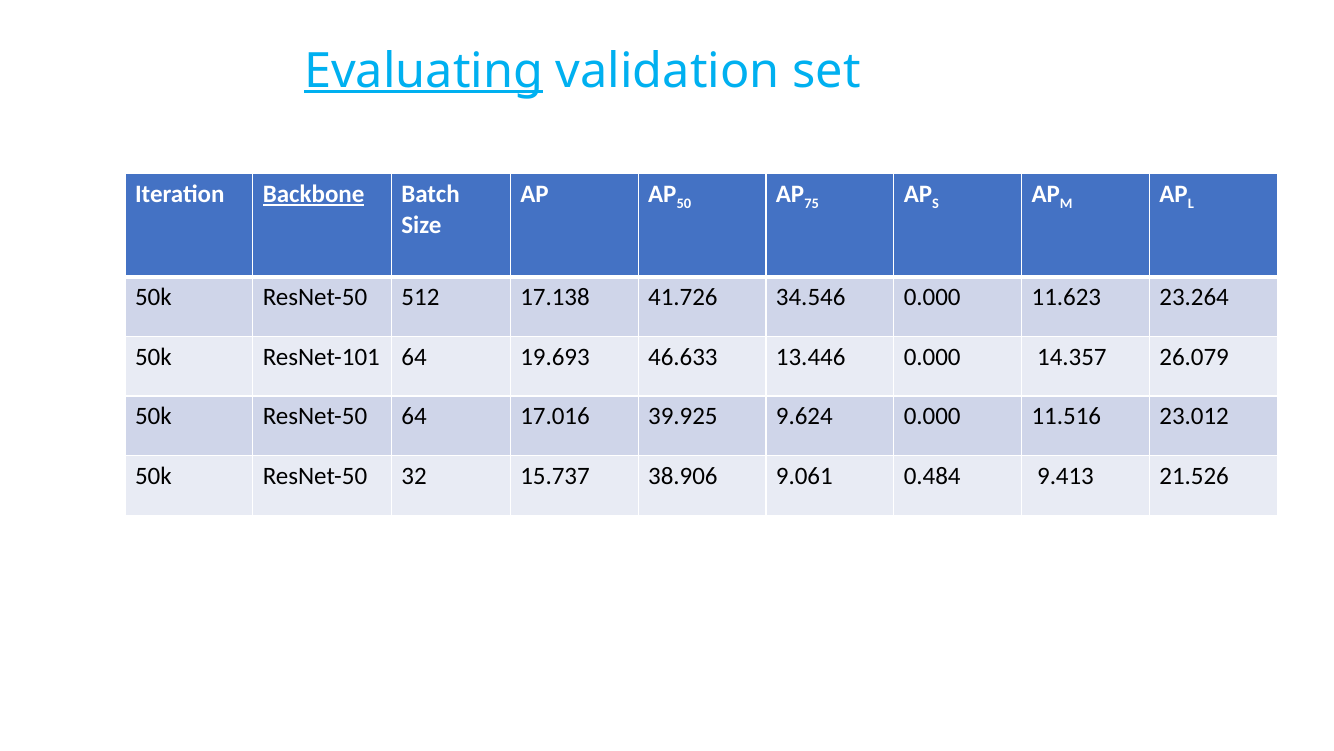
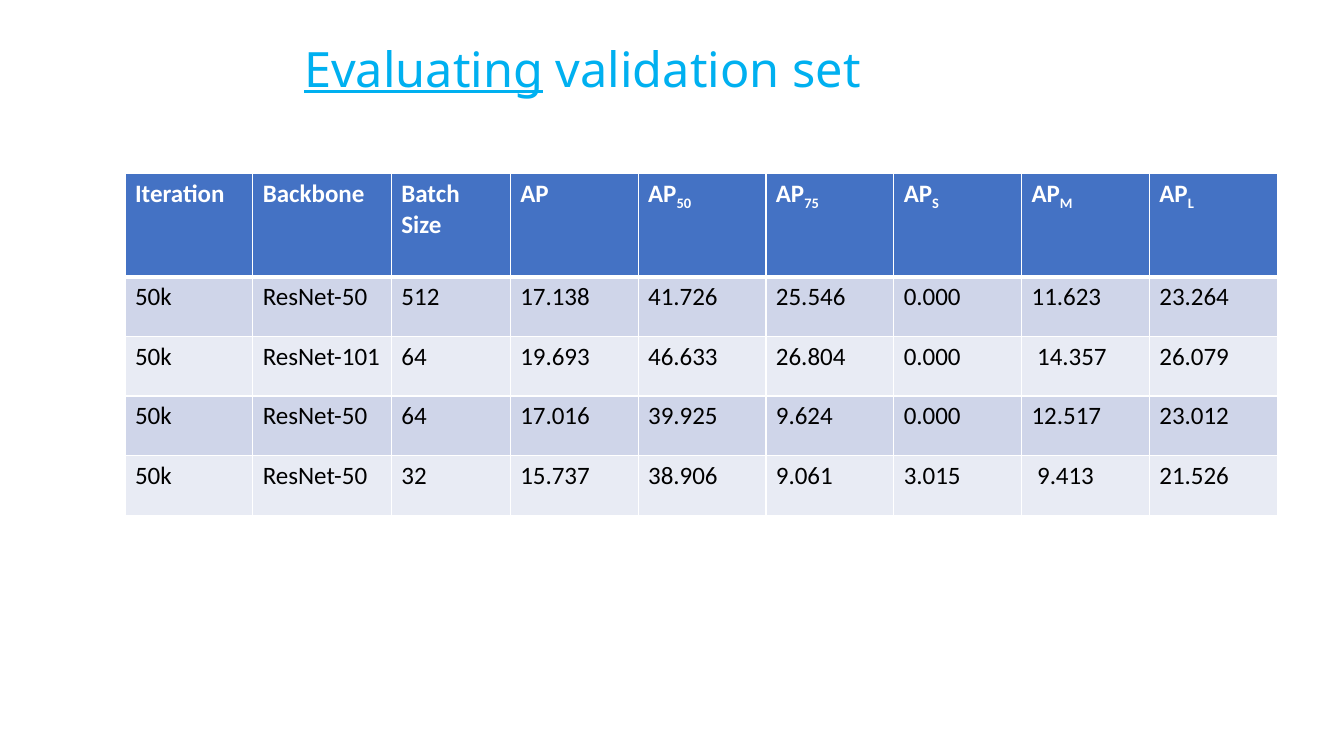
Backbone underline: present -> none (314, 194)
34.546: 34.546 -> 25.546 (811, 297)
13.446: 13.446 -> 26.804 (811, 357)
11.516: 11.516 -> 12.517 (1066, 416)
0.484: 0.484 -> 3.015 (932, 476)
